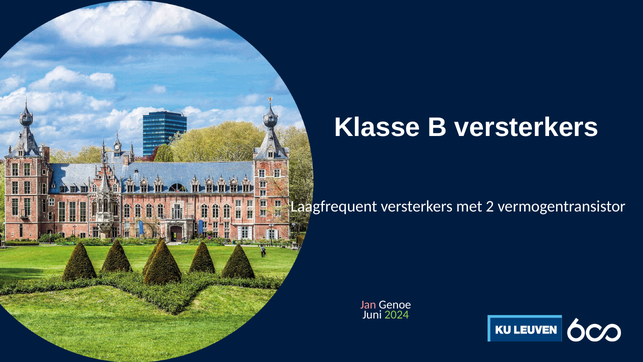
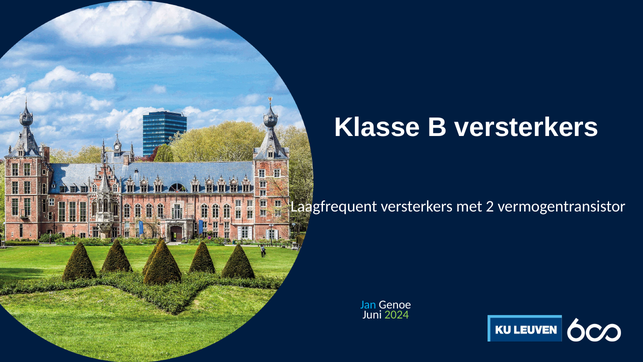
Jan colour: pink -> light blue (368, 305)
